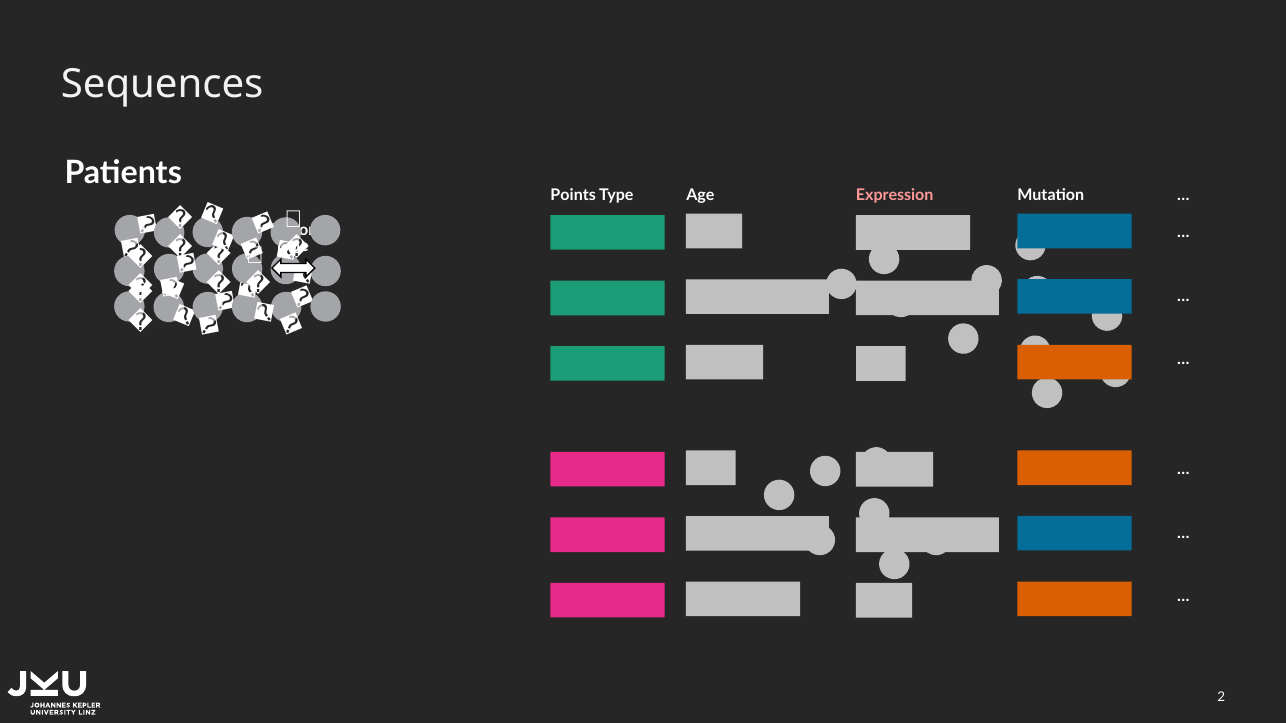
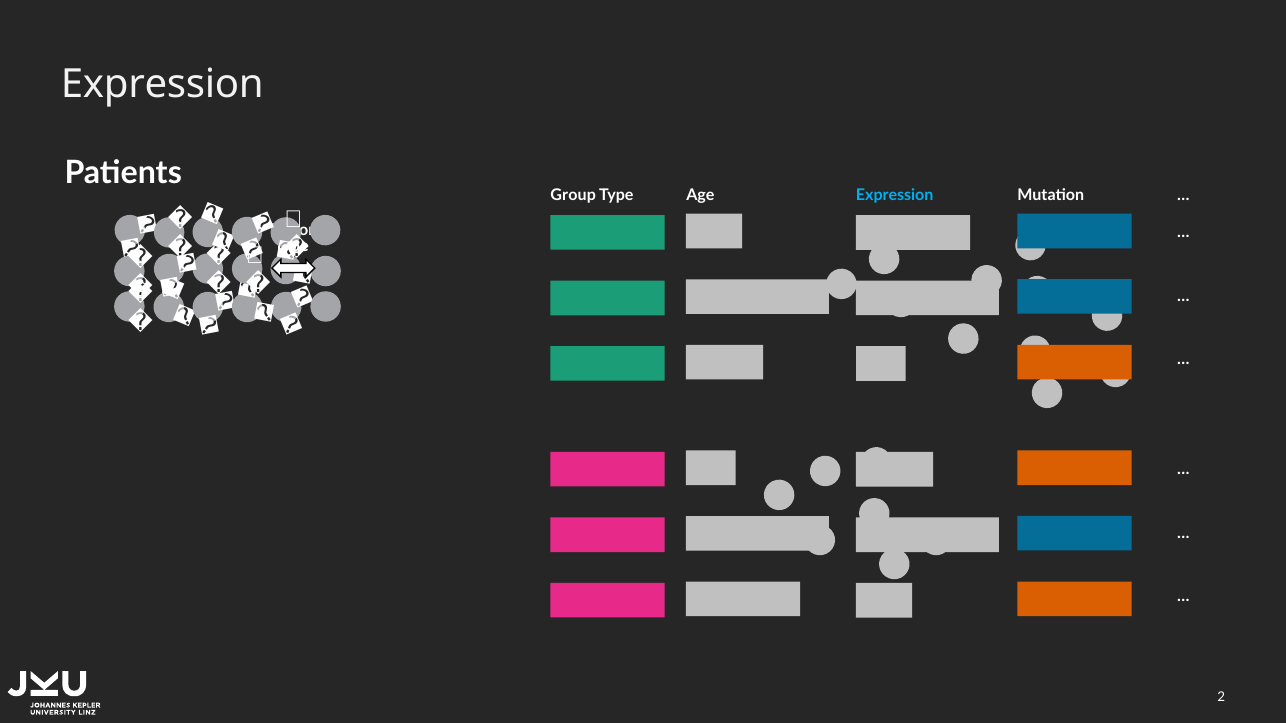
Sequences: Sequences -> Expression (162, 84)
Points: Points -> Group (573, 196)
Expression colour: pink -> light blue (895, 196)
